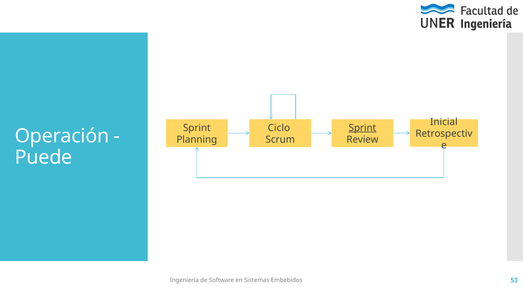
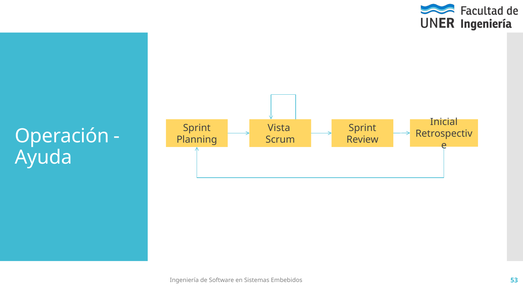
Ciclo: Ciclo -> Vista (279, 128)
Sprint underline: present -> none (362, 128)
Puede: Puede -> Ayuda (44, 157)
